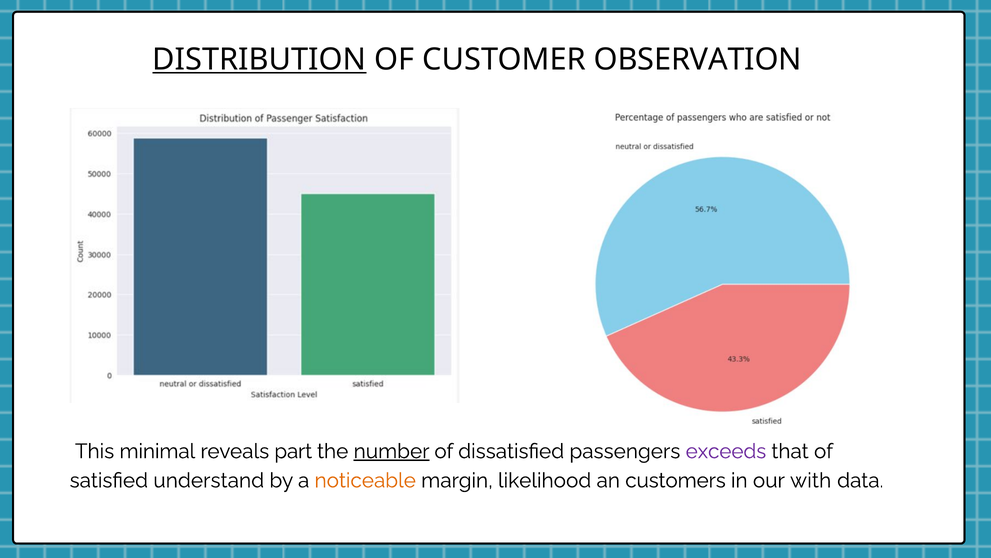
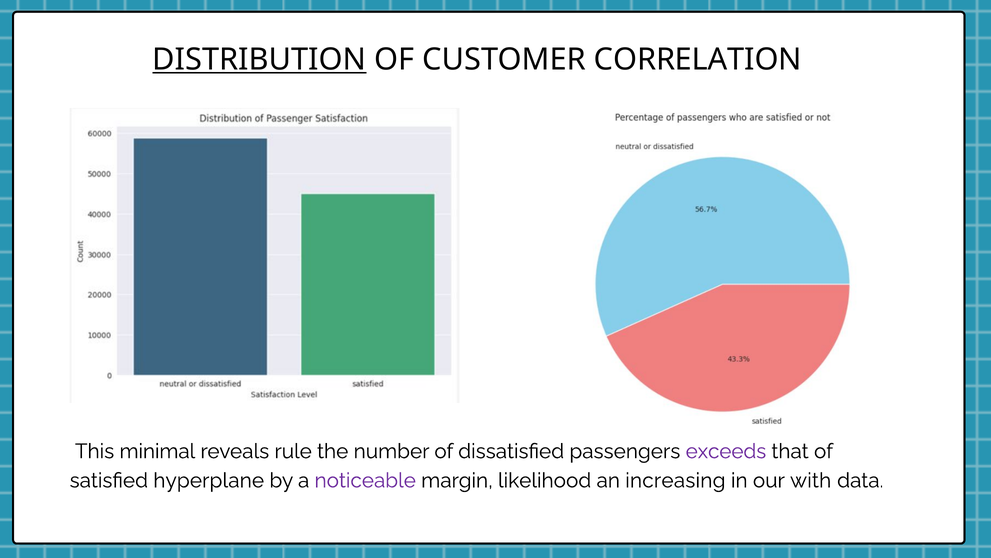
OBSERVATION: OBSERVATION -> CORRELATION (698, 59)
part: part -> rule (293, 451)
number underline: present -> none (392, 451)
understand: understand -> hyperplane (209, 480)
noticeable colour: orange -> purple (365, 480)
customers: customers -> increasing (675, 480)
